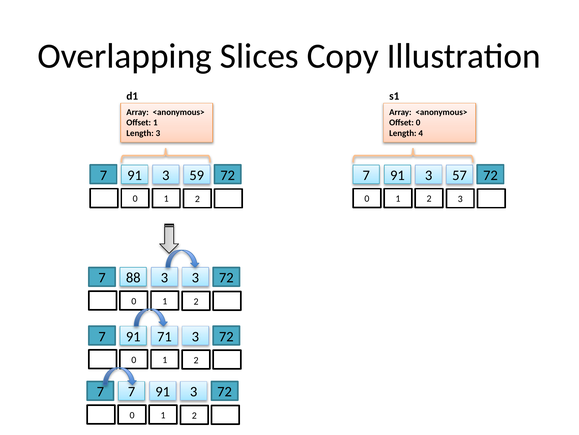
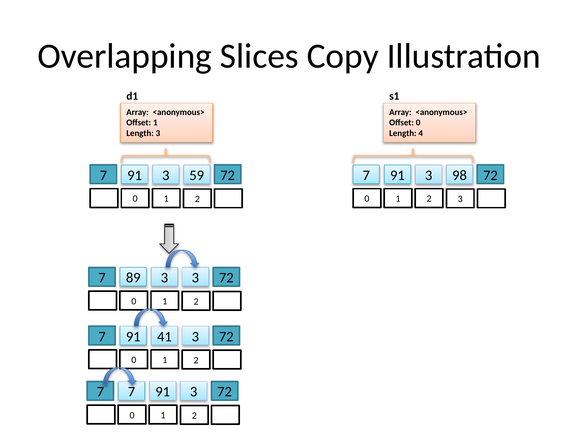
57: 57 -> 98 (460, 175)
88: 88 -> 89 (133, 277)
71: 71 -> 41 (164, 336)
